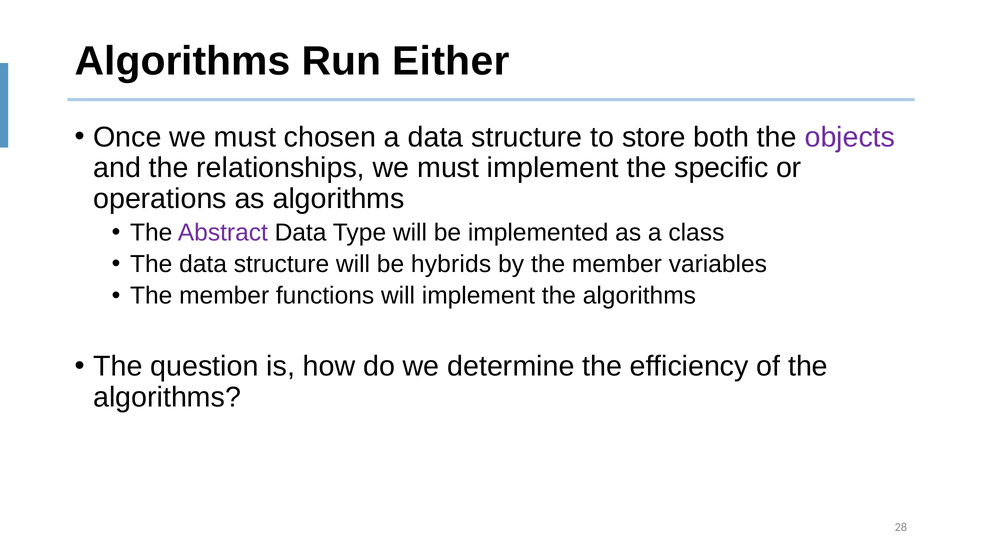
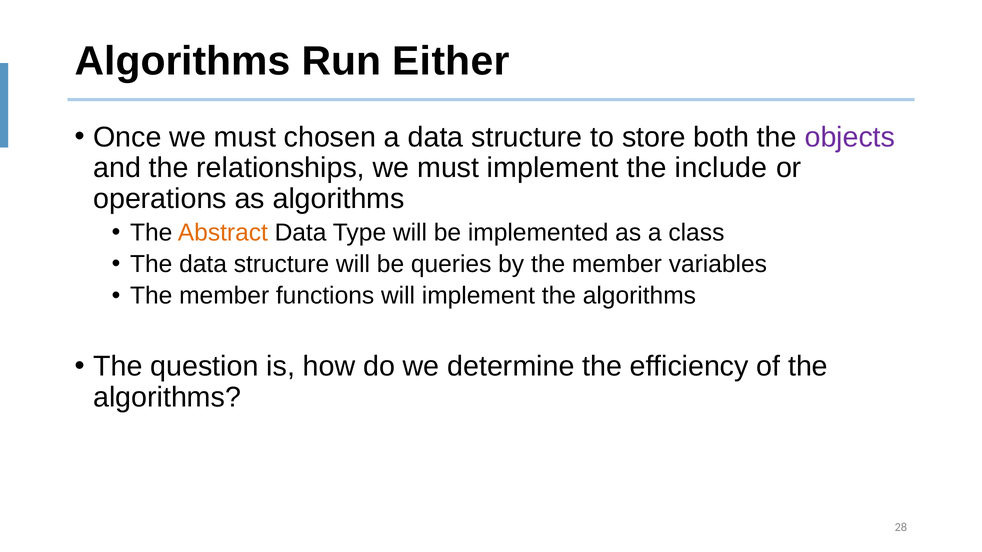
specific: specific -> include (721, 168)
Abstract colour: purple -> orange (223, 233)
hybrids: hybrids -> queries (451, 264)
